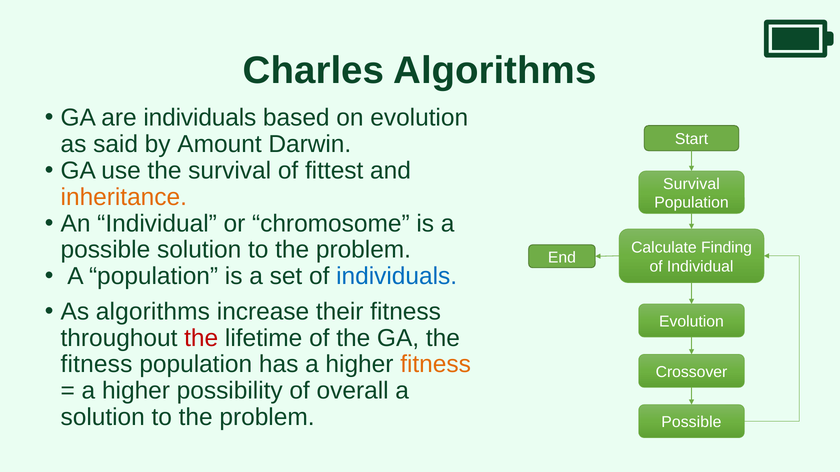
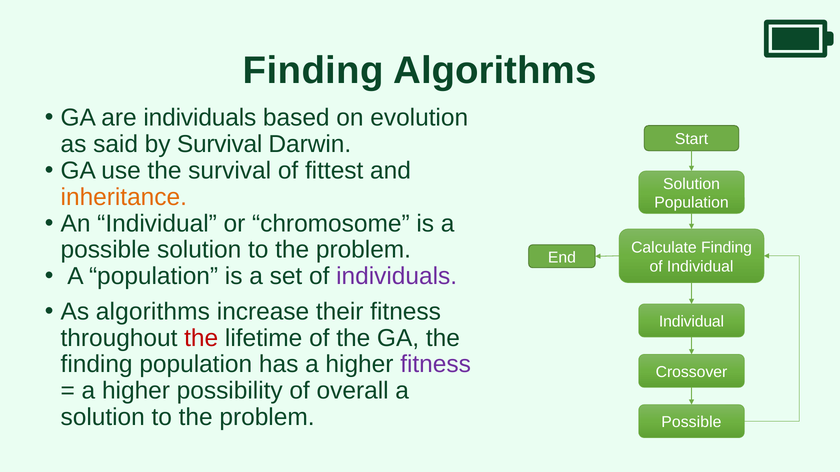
Charles: Charles -> Finding (313, 71)
by Amount: Amount -> Survival (220, 144)
Survival: Survival -> Solution (692, 184)
individuals colour: blue -> purple (397, 277)
Evolution: Evolution -> Individual (692, 322)
fitness: fitness -> finding (97, 365)
fitness colour: orange -> purple (436, 365)
